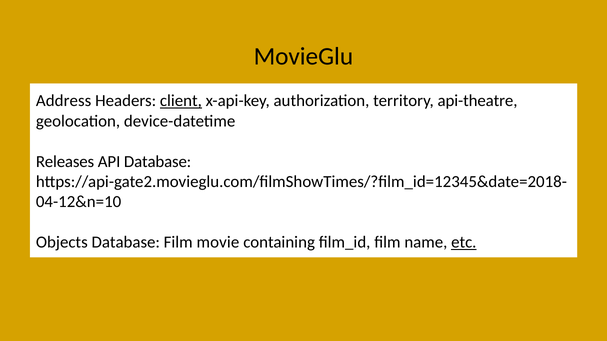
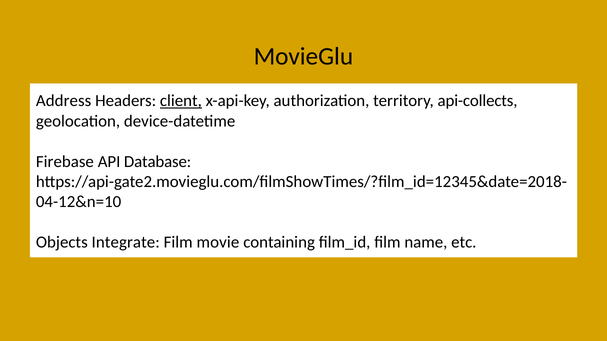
api-theatre: api-theatre -> api-collects (478, 101)
Releases: Releases -> Firebase (65, 162)
Objects Database: Database -> Integrate (126, 243)
etc underline: present -> none (464, 243)
